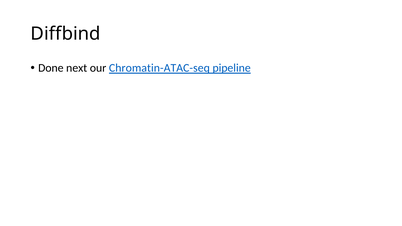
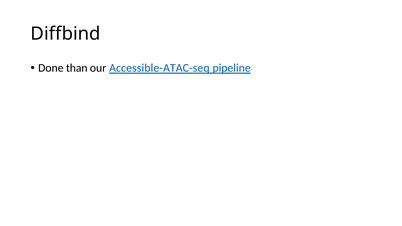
next: next -> than (77, 68)
Chromatin-ATAC-seq: Chromatin-ATAC-seq -> Accessible-ATAC-seq (159, 68)
